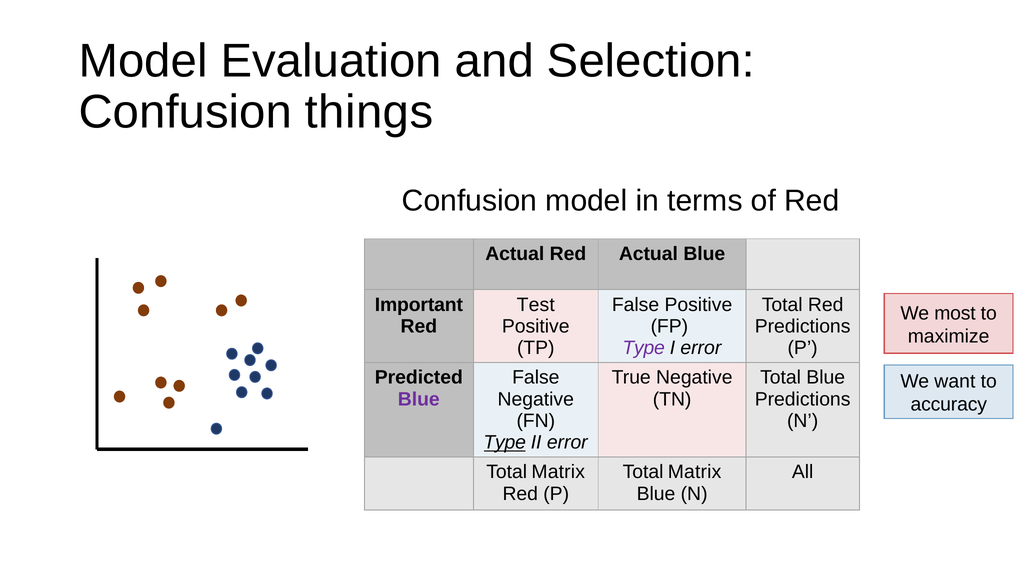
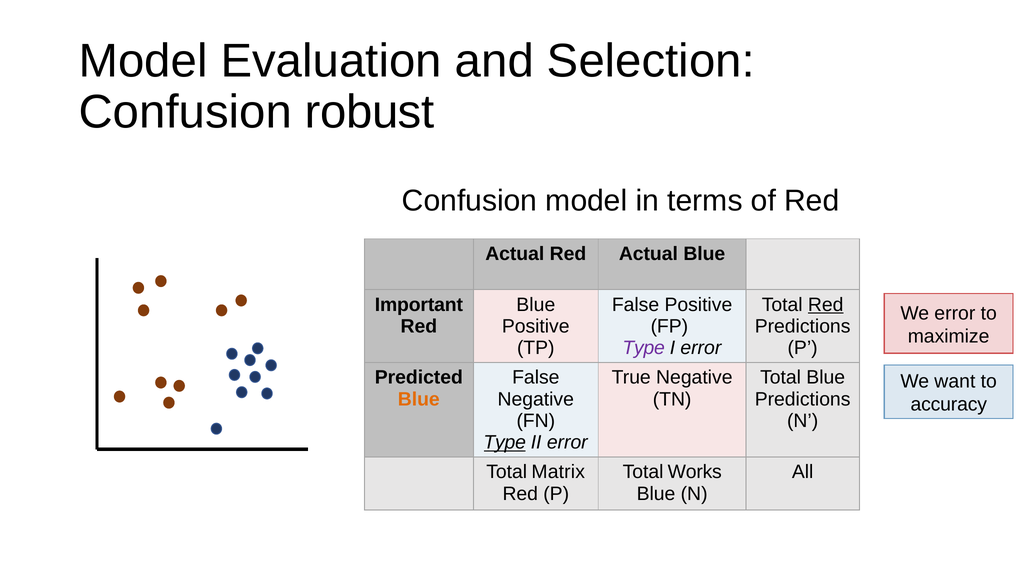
things: things -> robust (370, 112)
Test: Test -> Blue (536, 305)
Red underline: none -> present (826, 305)
We most: most -> error (955, 313)
Blue colour: purple -> orange (419, 399)
Matrix: Matrix -> Works (695, 472)
